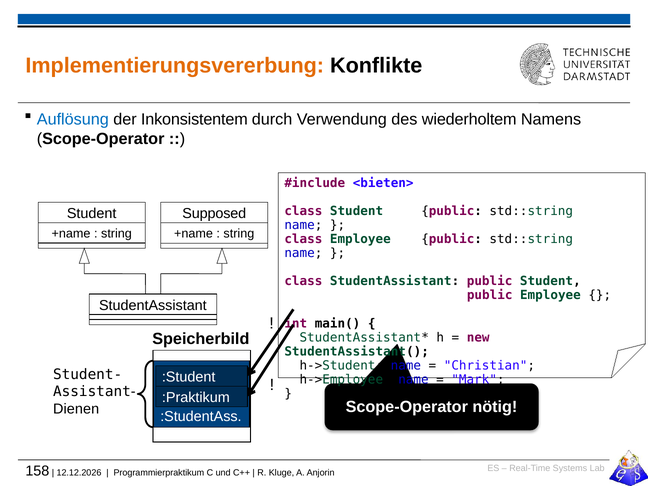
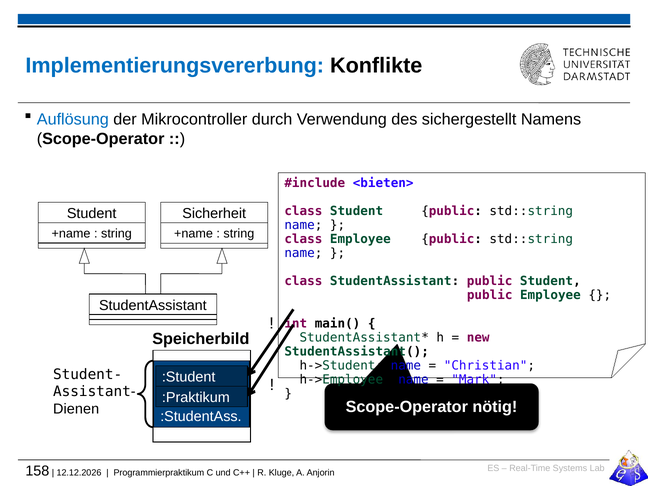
Implementierungsvererbung colour: orange -> blue (175, 66)
Inkonsistentem: Inkonsistentem -> Mikrocontroller (194, 119)
wiederholtem: wiederholtem -> sichergestellt (469, 119)
Supposed: Supposed -> Sicherheit (214, 213)
